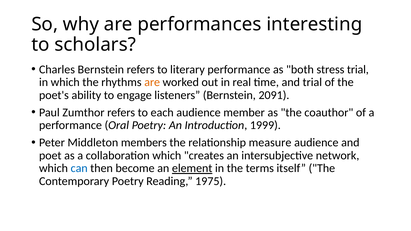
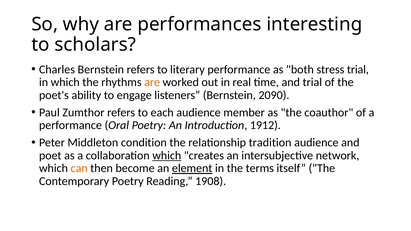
2091: 2091 -> 2090 (274, 95)
1999: 1999 -> 1912 (265, 125)
members: members -> condition (144, 143)
measure: measure -> tradition (270, 143)
which underline: none -> present (167, 156)
can colour: blue -> orange (79, 169)
1975: 1975 -> 1908 (211, 181)
